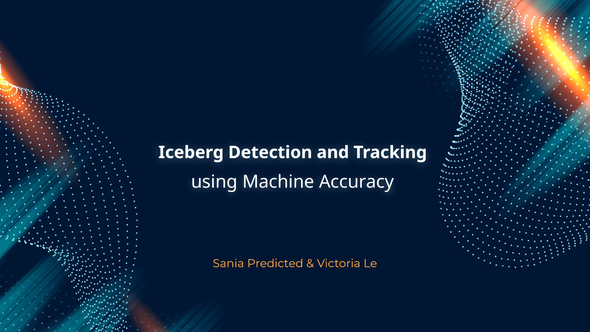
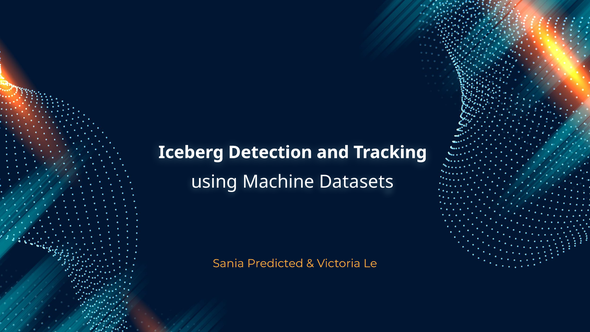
Accuracy: Accuracy -> Datasets (356, 182)
